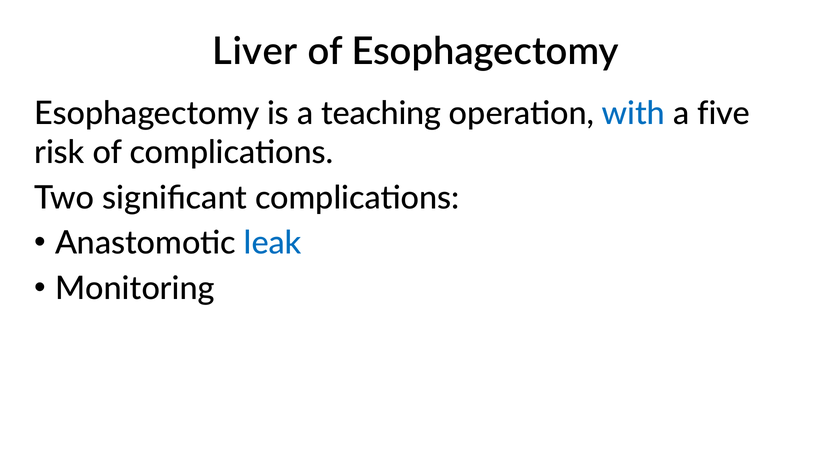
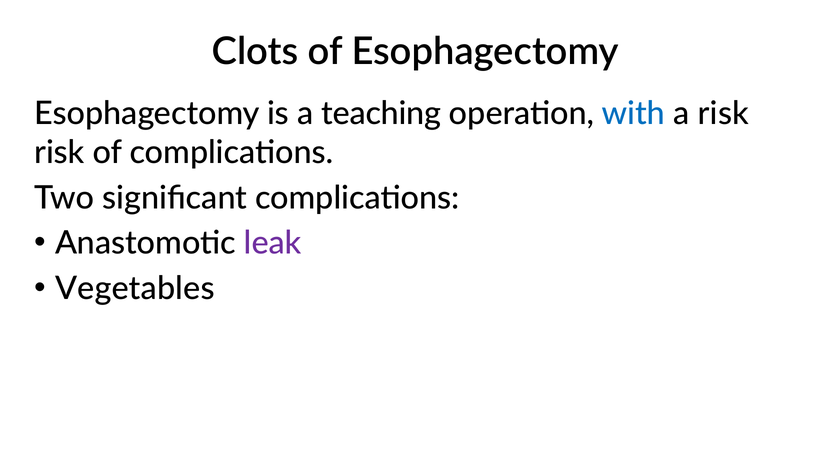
Liver: Liver -> Clots (255, 52)
a five: five -> risk (723, 113)
leak colour: blue -> purple (273, 243)
Monitoring: Monitoring -> Vegetables (135, 288)
